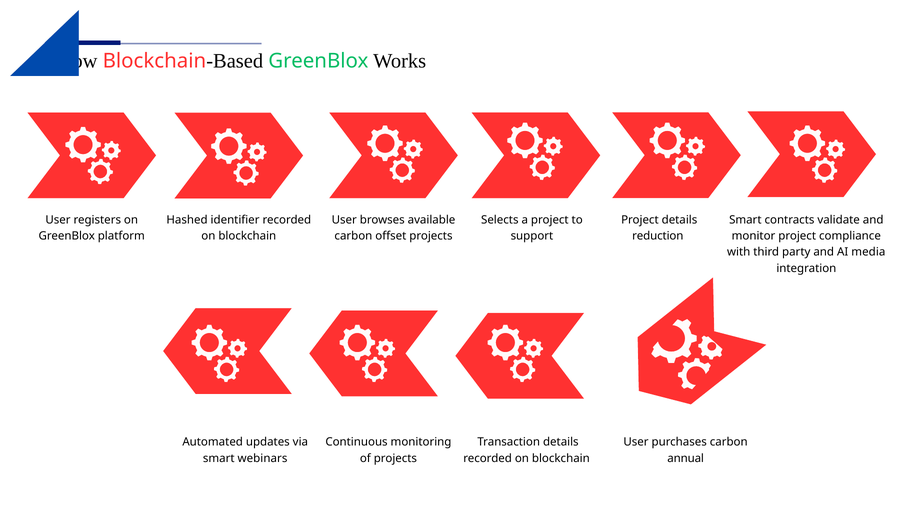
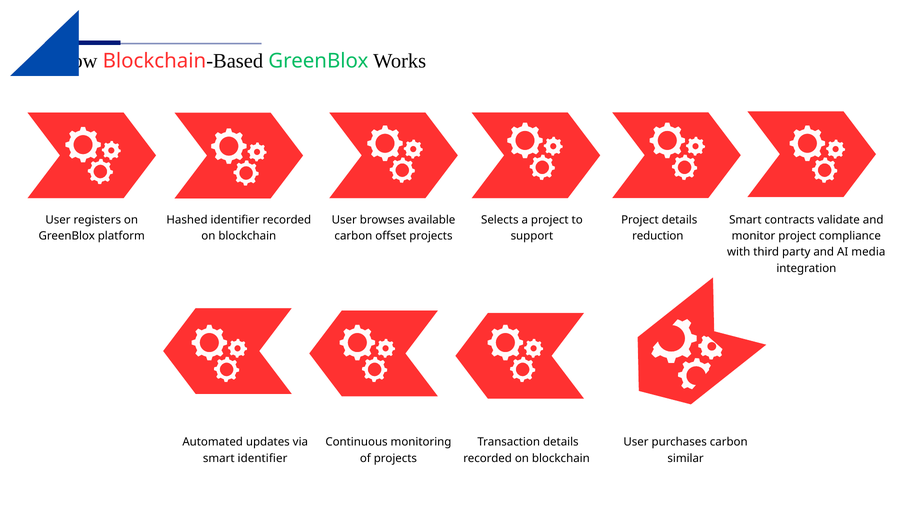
smart webinars: webinars -> identifier (262, 458)
annual: annual -> similar (686, 458)
